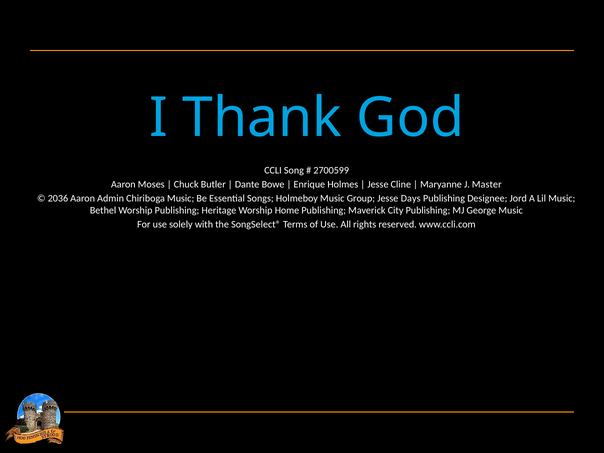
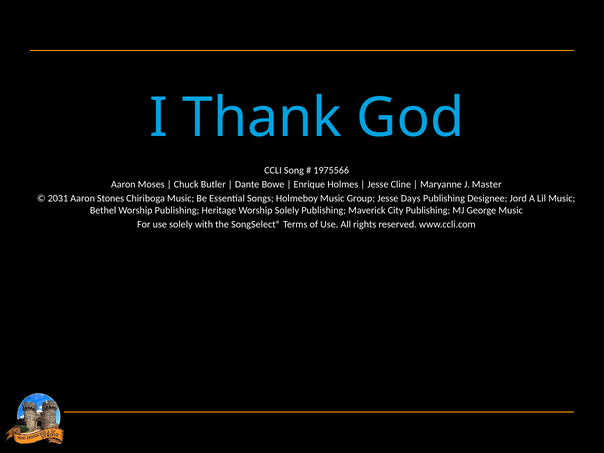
2700599: 2700599 -> 1975566 (331, 170)
2036: 2036 -> 2031 (58, 198)
Admin: Admin -> Stones (111, 198)
Worship Home: Home -> Solely (287, 211)
